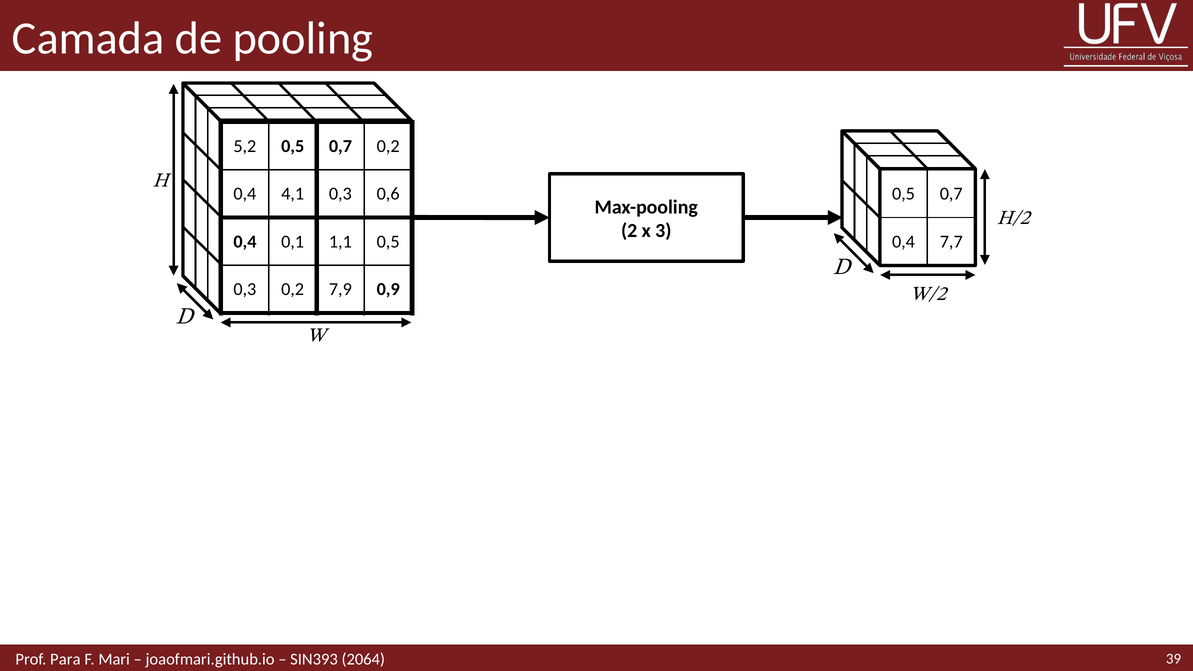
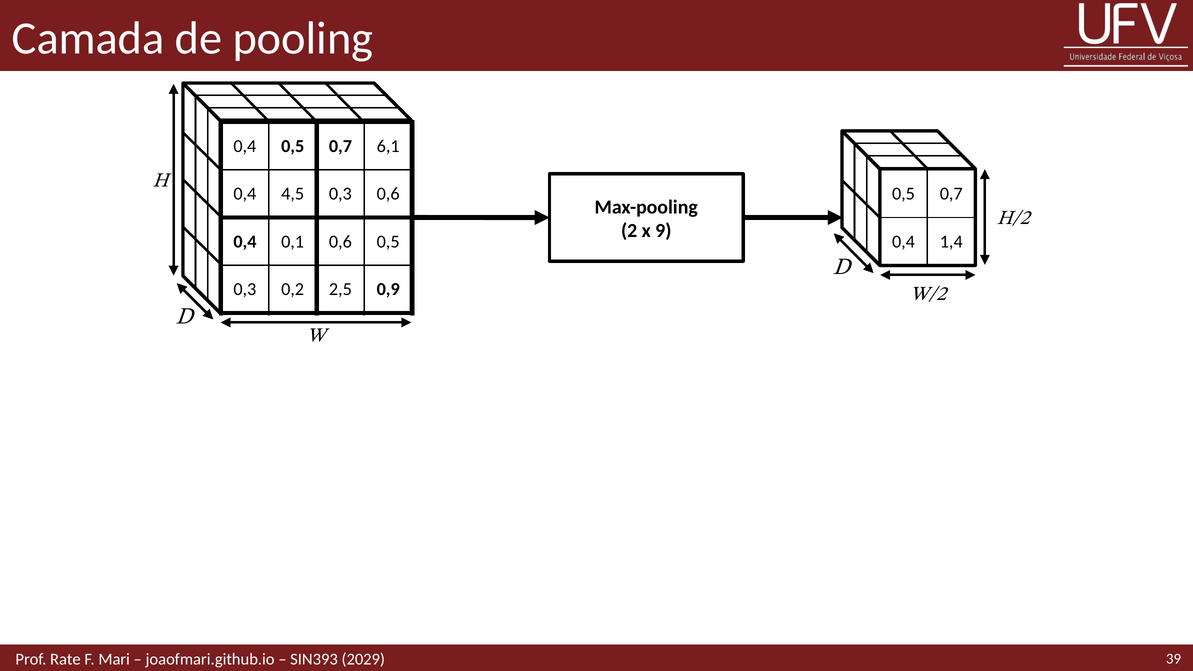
5,2: 5,2 -> 0,4 (245, 146)
0,7 0,2: 0,2 -> 6,1 (388, 146)
4,1: 4,1 -> 4,5 (293, 194)
3: 3 -> 9 (663, 231)
0,1 1,1: 1,1 -> 0,6 (340, 242)
7,7: 7,7 -> 1,4 (951, 242)
7,9: 7,9 -> 2,5 (340, 289)
Para: Para -> Rate (65, 660)
2064: 2064 -> 2029 (363, 660)
